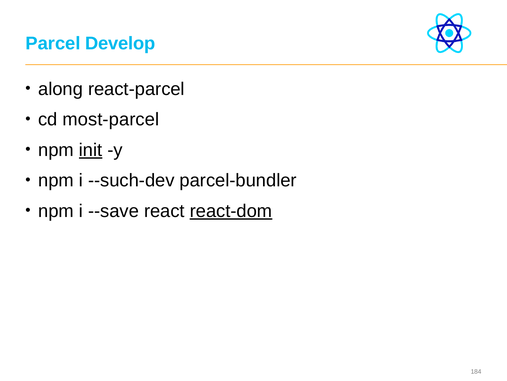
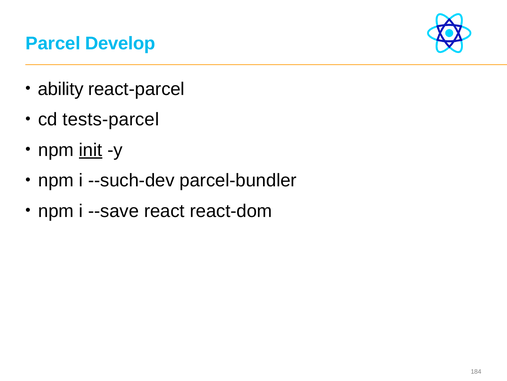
along: along -> ability (61, 89)
most-parcel: most-parcel -> tests-parcel (111, 119)
react-dom underline: present -> none (231, 211)
